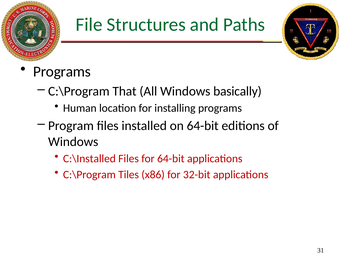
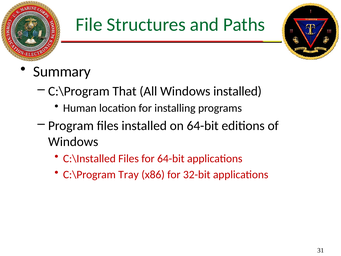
Programs: Programs -> Summary (62, 72)
Windows basically: basically -> installed (237, 91)
Tiles: Tiles -> Tray (129, 174)
